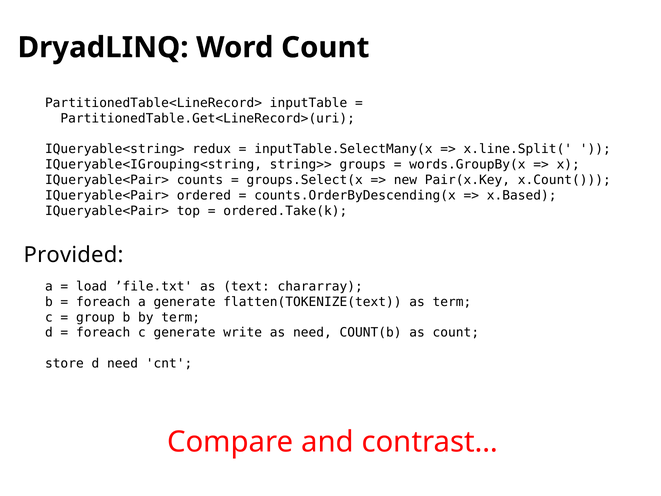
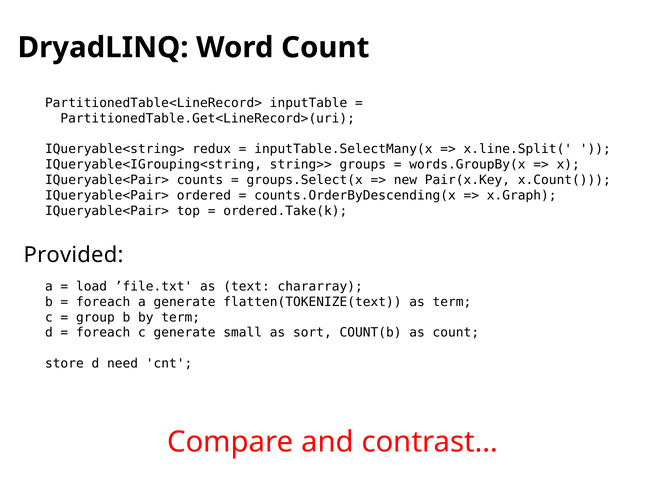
x.Based: x.Based -> x.Graph (522, 195)
write: write -> small (243, 333)
as need: need -> sort (312, 333)
